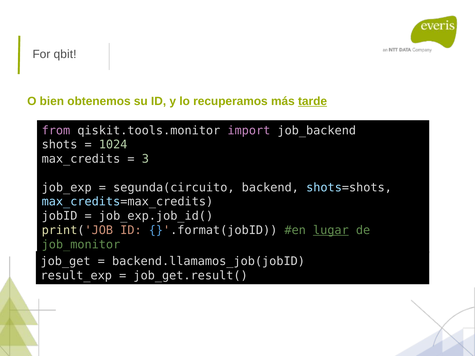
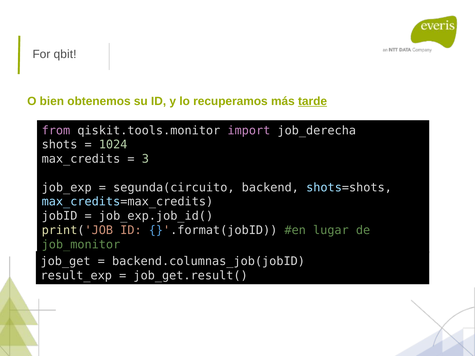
job_backend: job_backend -> job_derecha (317, 131)
lugar underline: present -> none (331, 230)
backend.llamamos_job(jobID: backend.llamamos_job(jobID -> backend.columnas_job(jobID (208, 262)
